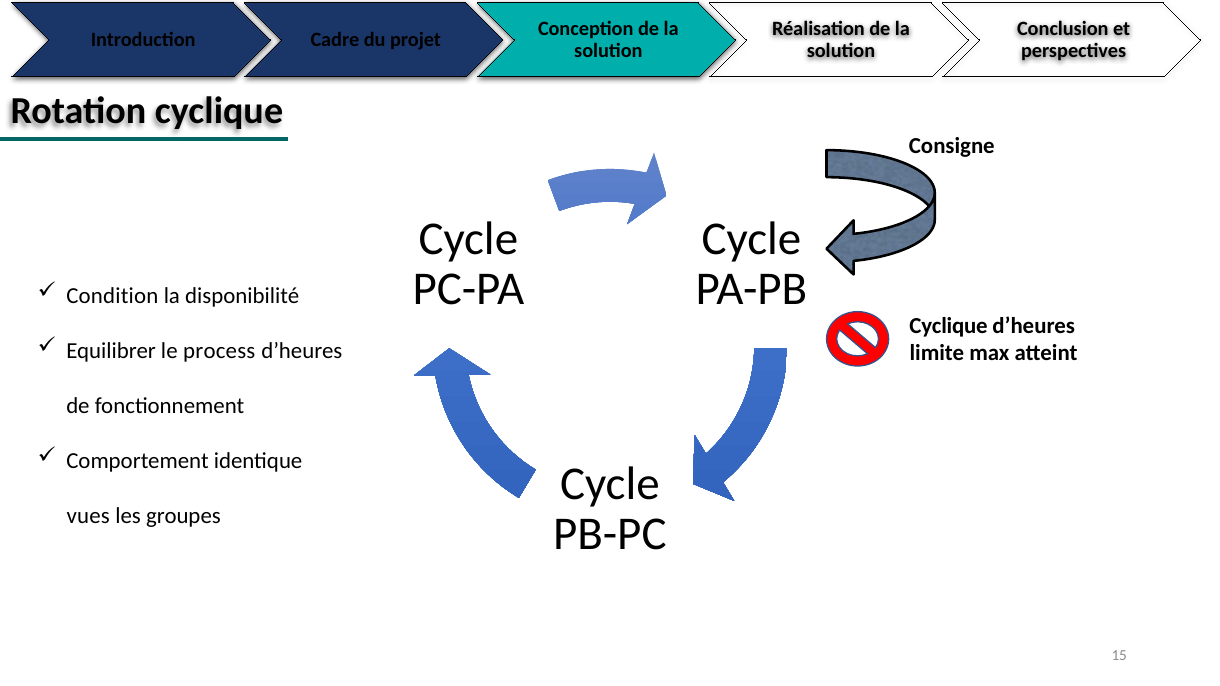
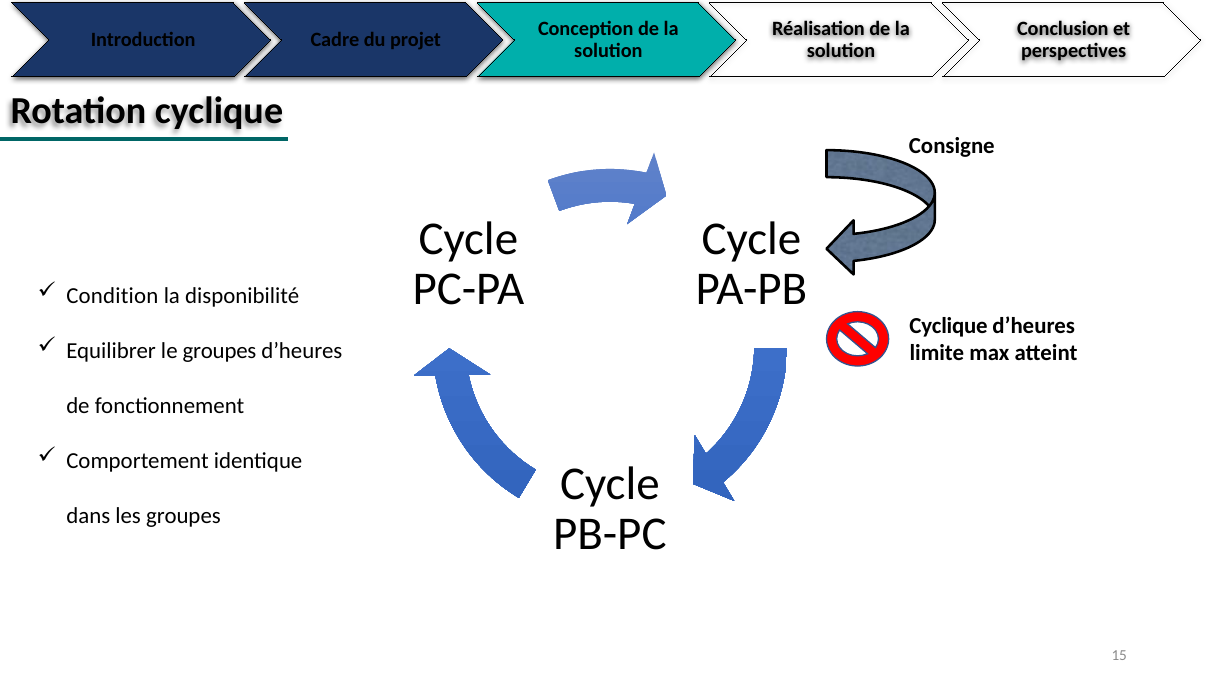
le process: process -> groupes (220, 351)
vues: vues -> dans (88, 516)
